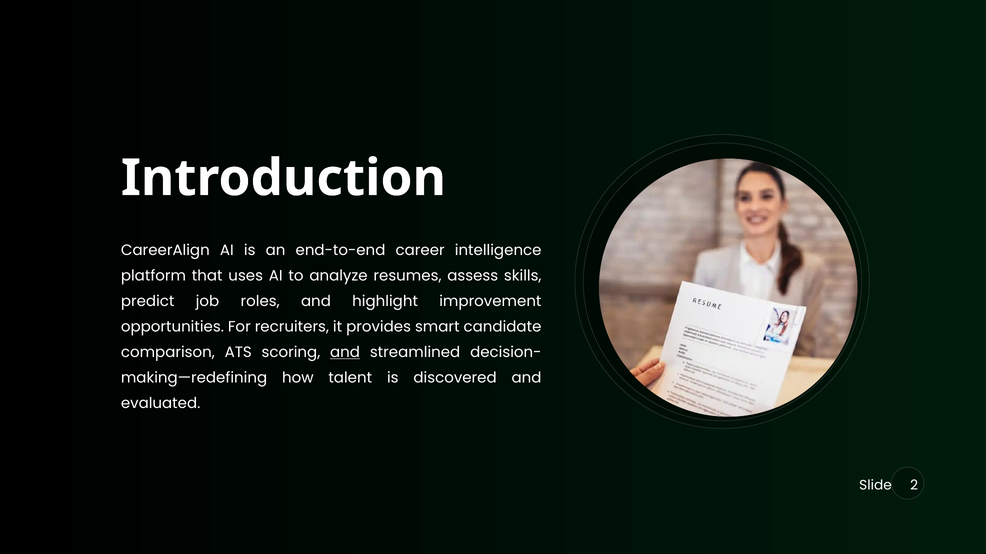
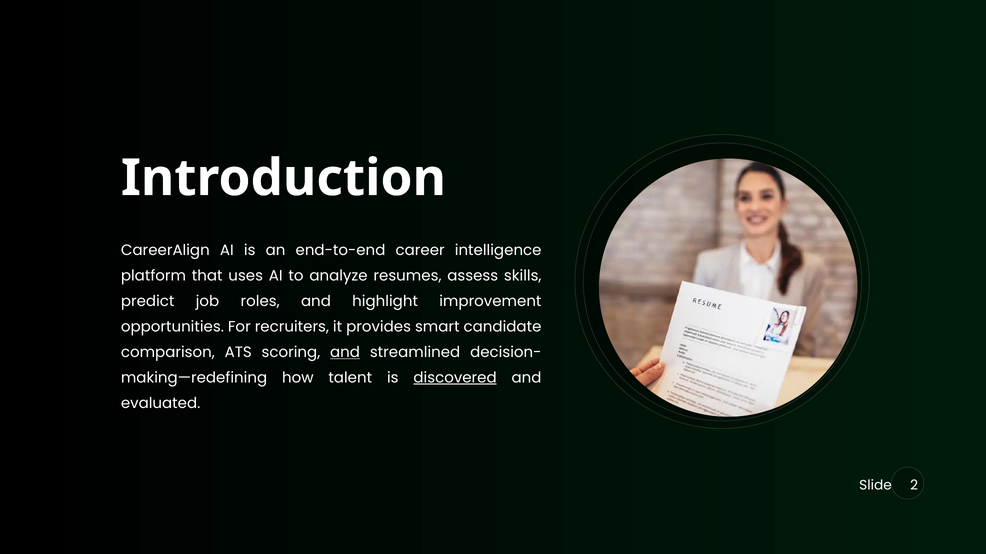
discovered underline: none -> present (455, 378)
